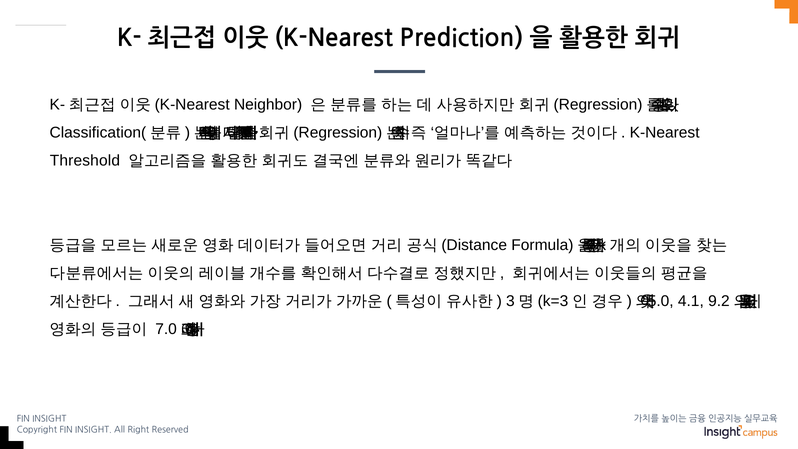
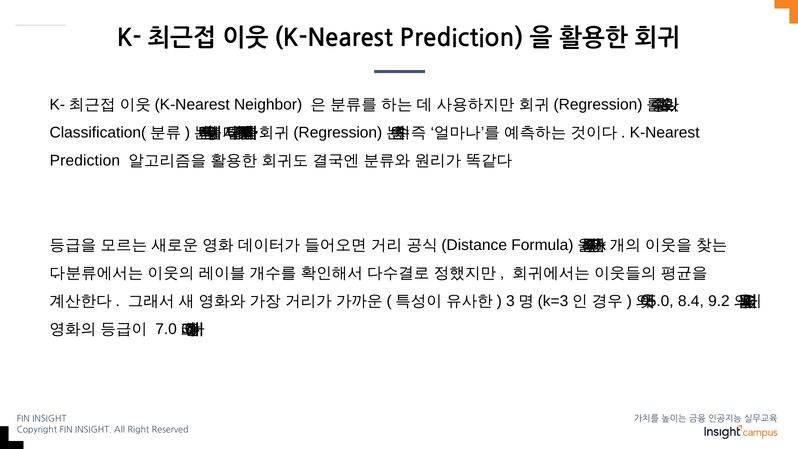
Threshold: Threshold -> Prediction (85, 160)
4.1: 4.1 -> 8.4 (691, 301)
